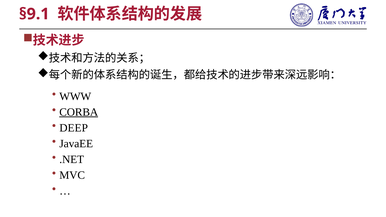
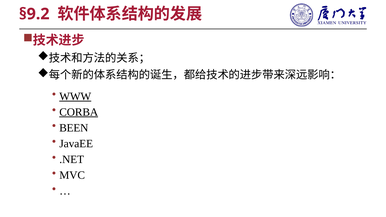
§9.1: §9.1 -> §9.2 (34, 14)
WWW underline: none -> present (75, 96)
DEEP: DEEP -> BEEN (74, 128)
